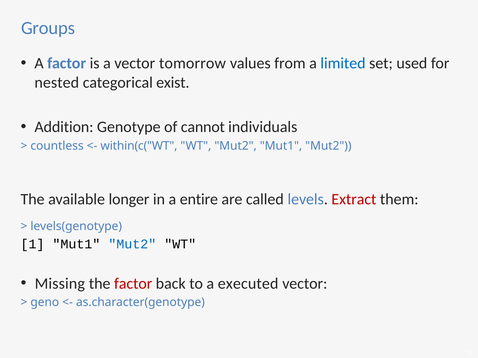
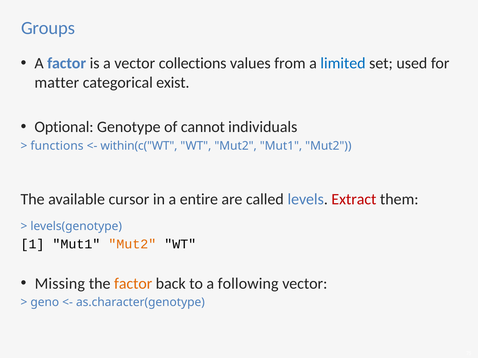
tomorrow: tomorrow -> collections (193, 63)
nested: nested -> matter (57, 83)
Addition: Addition -> Optional (64, 127)
countless: countless -> functions (57, 146)
longer: longer -> cursor (129, 200)
Mut2 colour: blue -> orange (132, 244)
factor colour: red -> orange (133, 284)
executed: executed -> following (248, 284)
